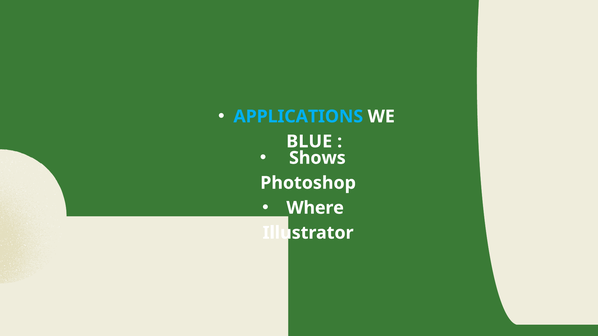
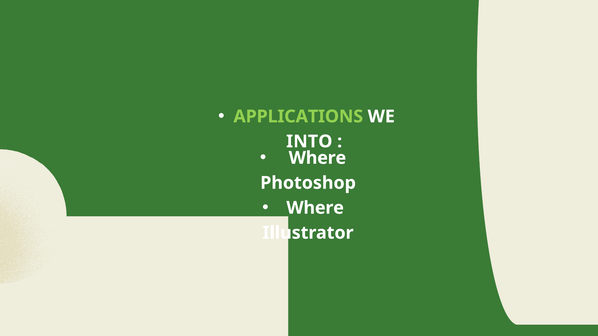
APPLICATIONS colour: light blue -> light green (298, 117)
BLUE: BLUE -> INTO (309, 142)
Shows: Shows -> Where (317, 158)
